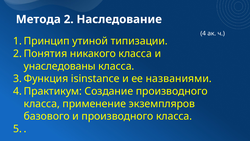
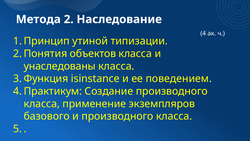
никакого: никакого -> объектов (93, 54)
названиями: названиями -> поведением (179, 79)
